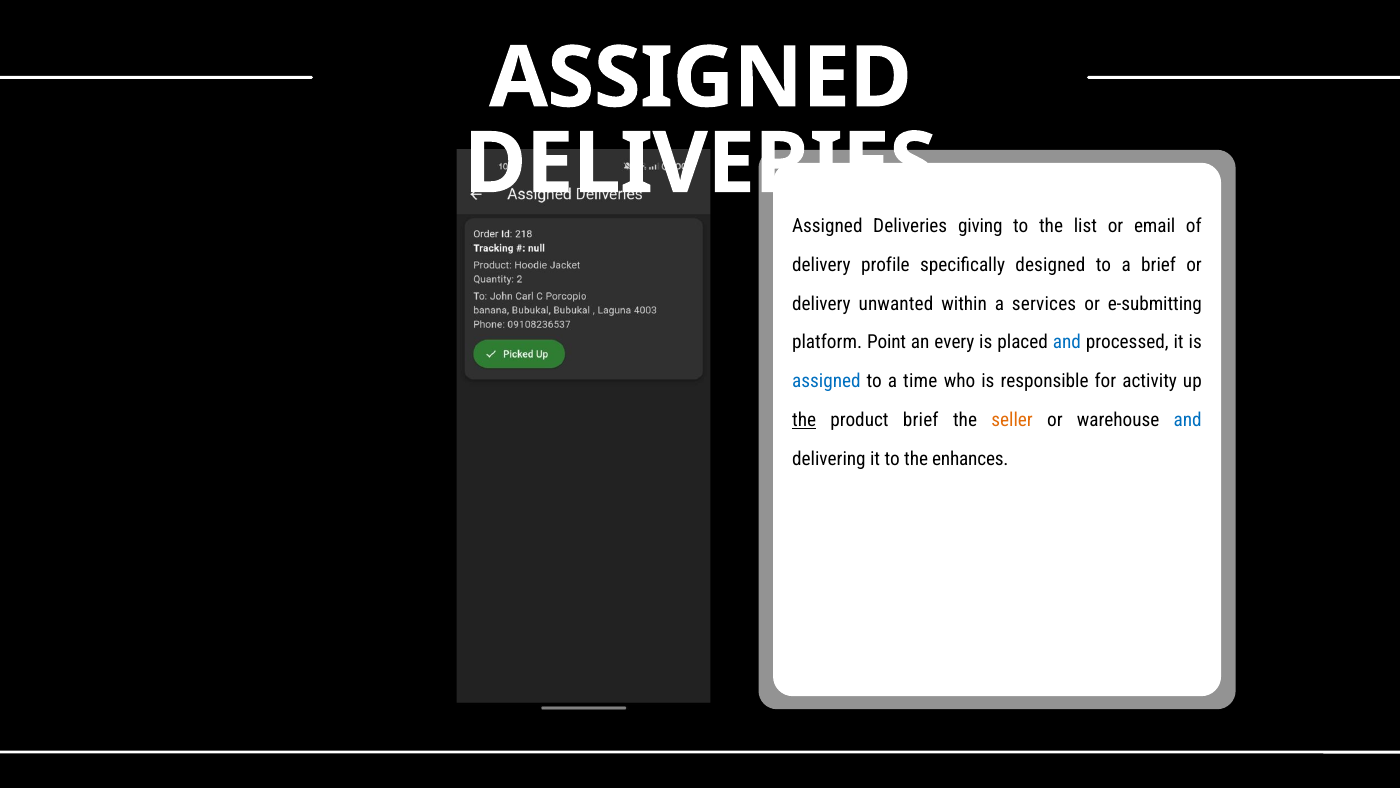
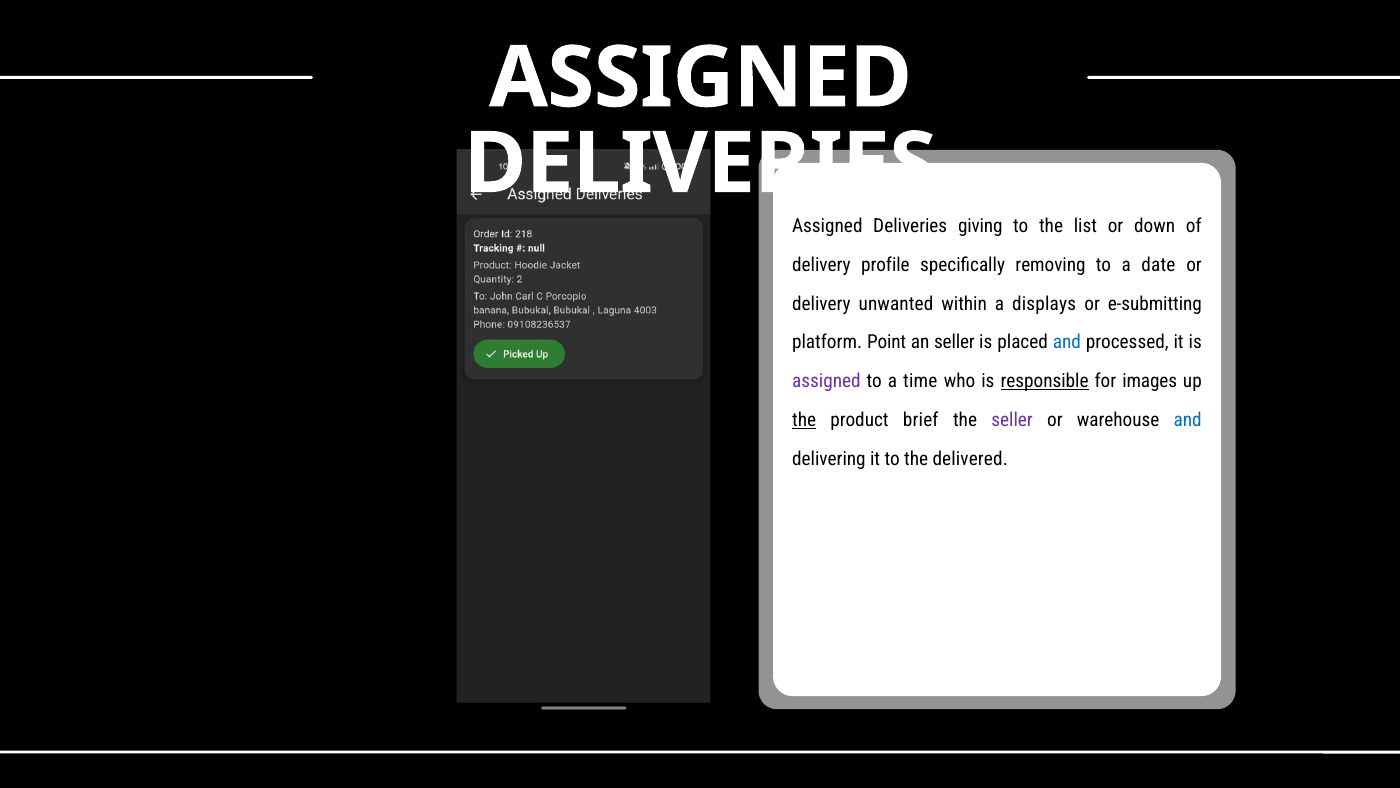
email: email -> down (1155, 226)
designed: designed -> removing (1051, 265)
a brief: brief -> date (1158, 265)
services: services -> displays (1044, 304)
an every: every -> seller (954, 342)
assigned colour: blue -> purple (826, 381)
responsible underline: none -> present (1045, 381)
activity: activity -> images (1150, 381)
seller colour: orange -> purple (1012, 420)
enhances: enhances -> delivered (970, 459)
